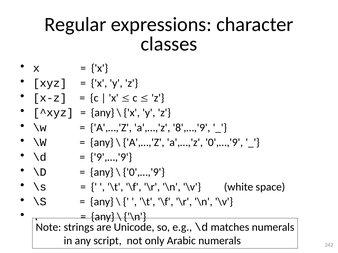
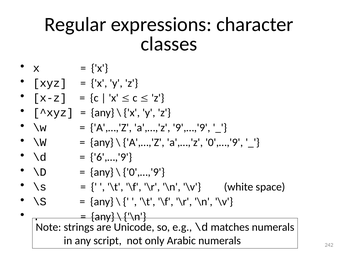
8',…,'9: 8',…,'9 -> 9',…,'9 (192, 128)
9',…,'9: 9',…,'9 -> 6',…,'9 (111, 158)
